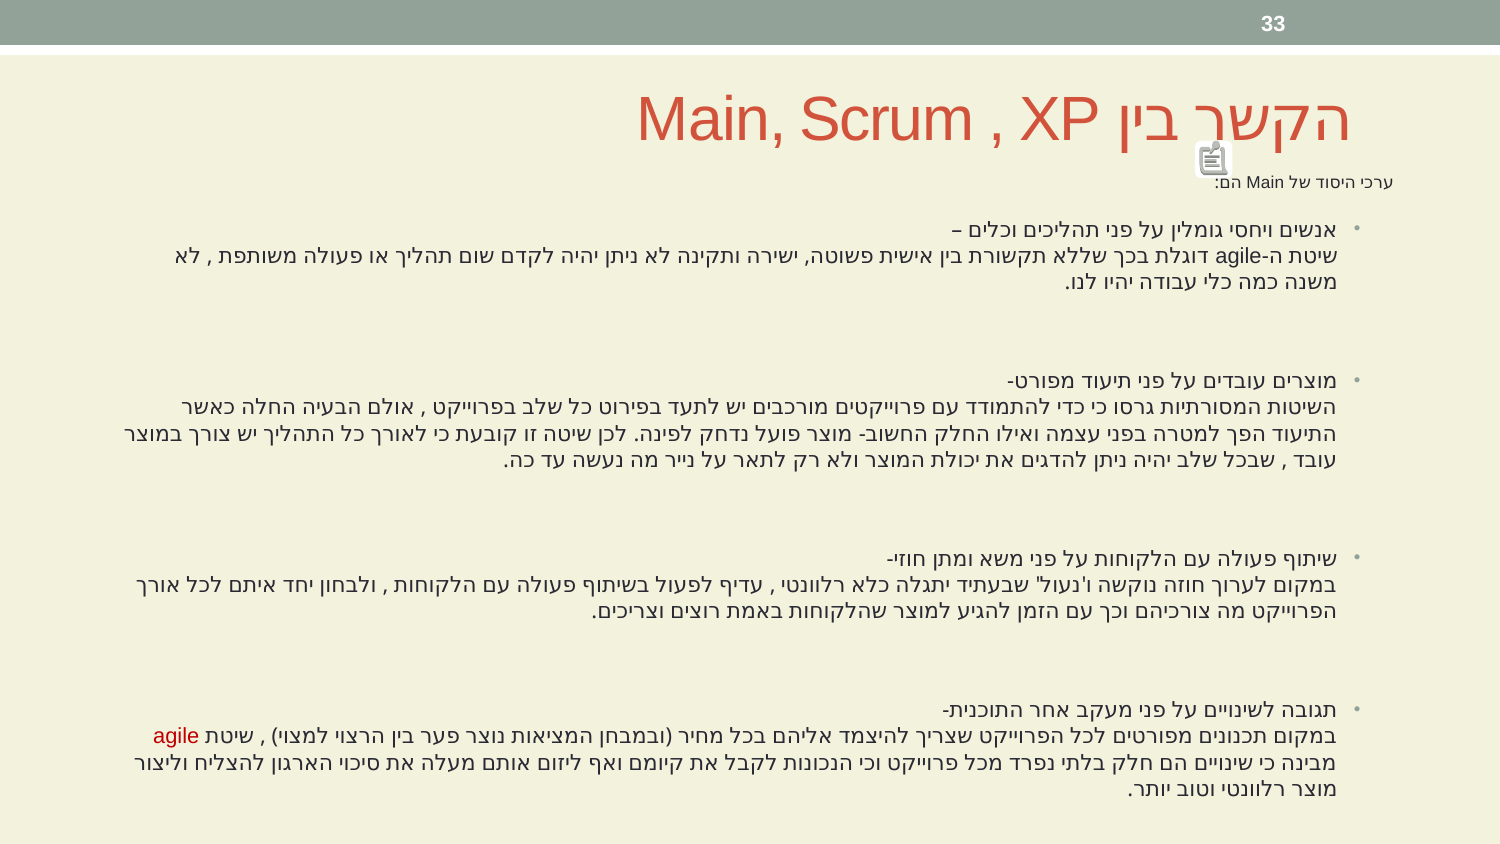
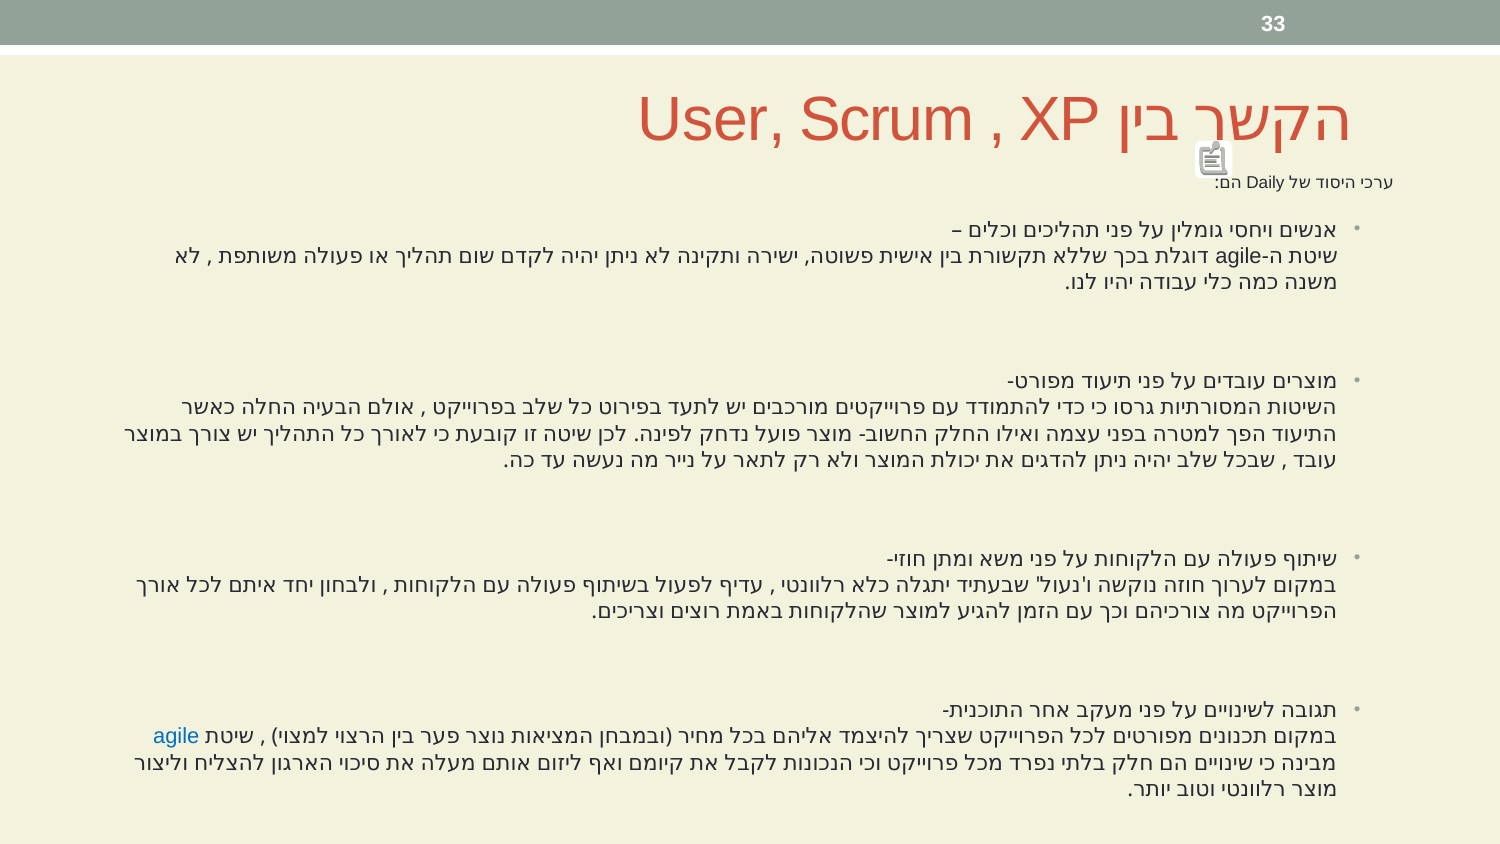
Main: Main -> User (712, 120)
Main: Main -> Daily (1265, 183)
agile colour: red -> blue (176, 736)
